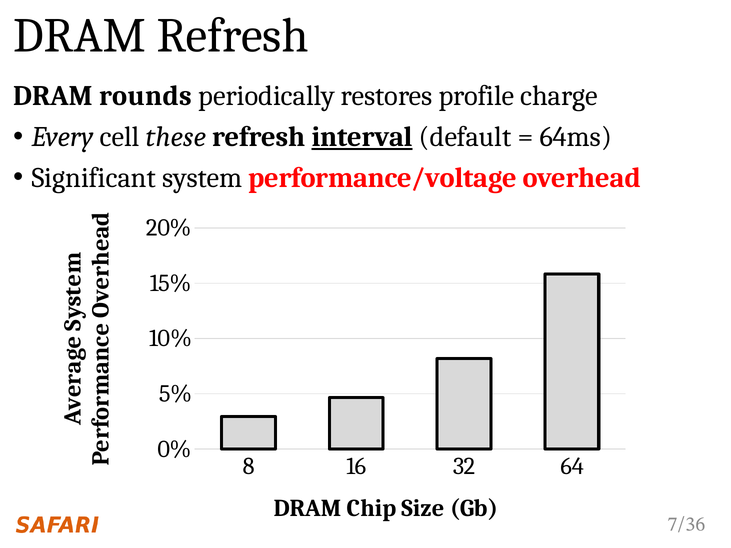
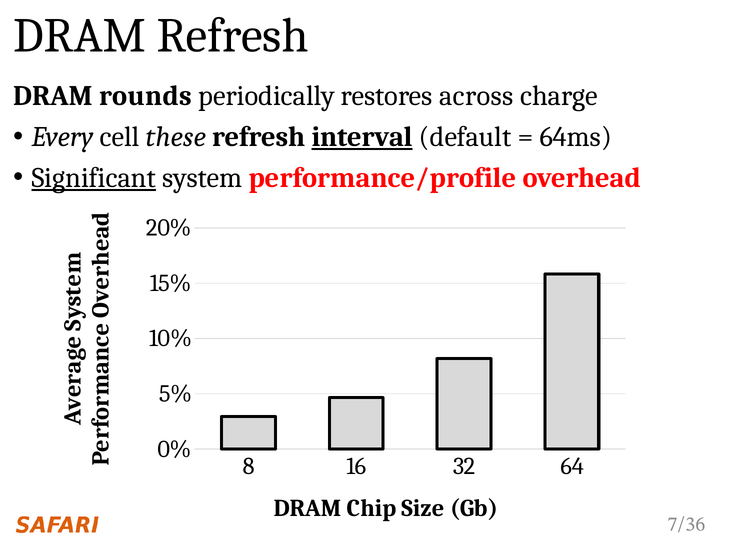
profile: profile -> across (476, 96)
Significant underline: none -> present (94, 178)
performance/voltage: performance/voltage -> performance/profile (382, 178)
